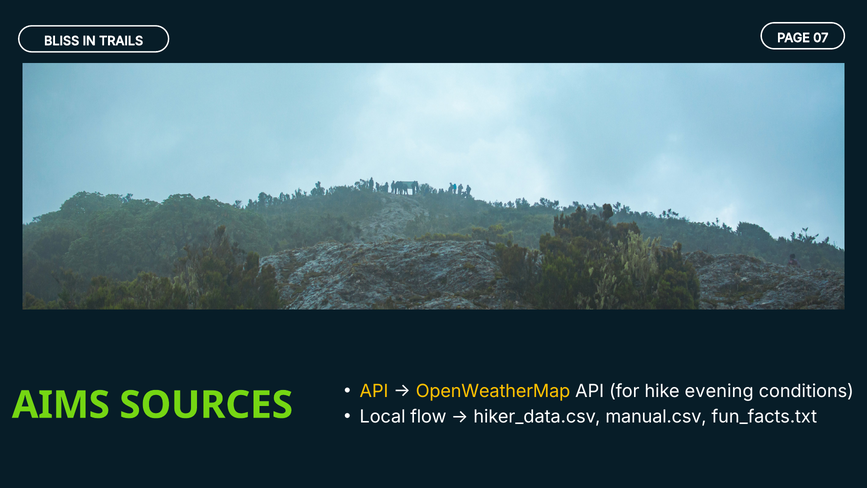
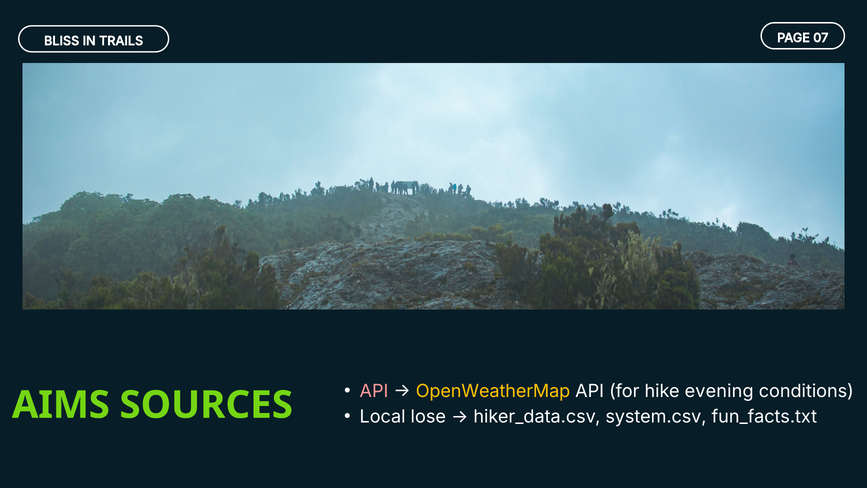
API colour: yellow -> pink (374, 391)
flow: flow -> lose (428, 416)
manual.csv: manual.csv -> system.csv (656, 416)
